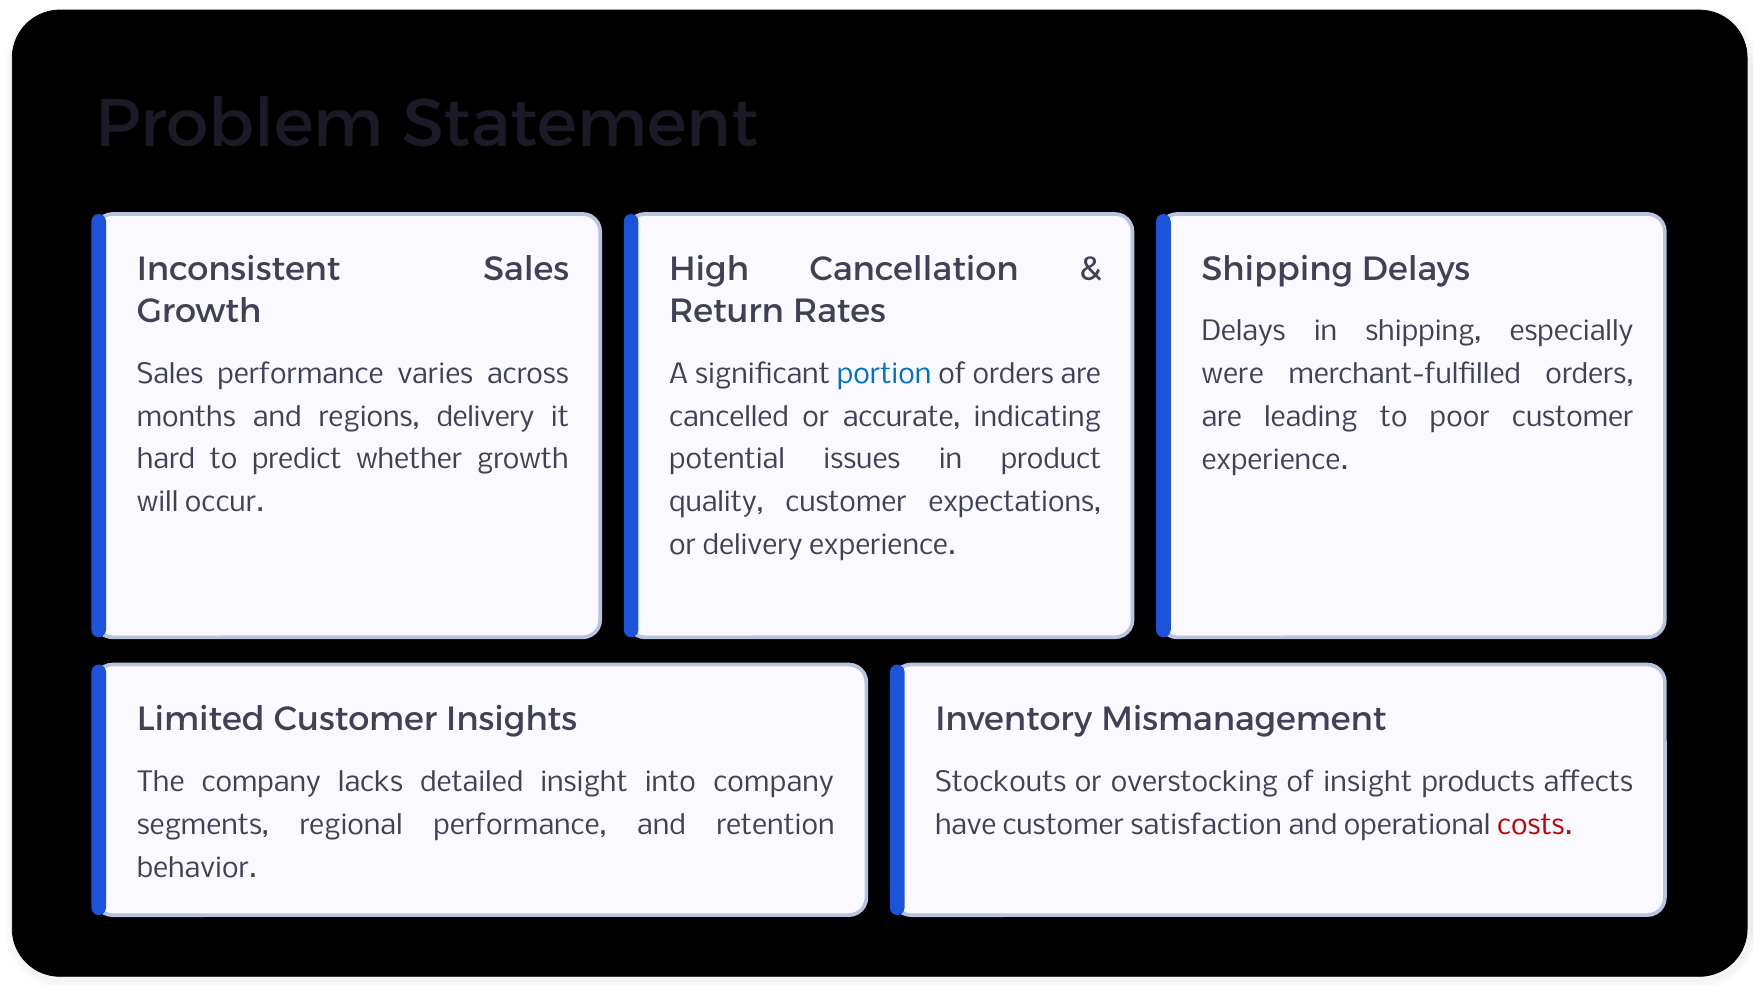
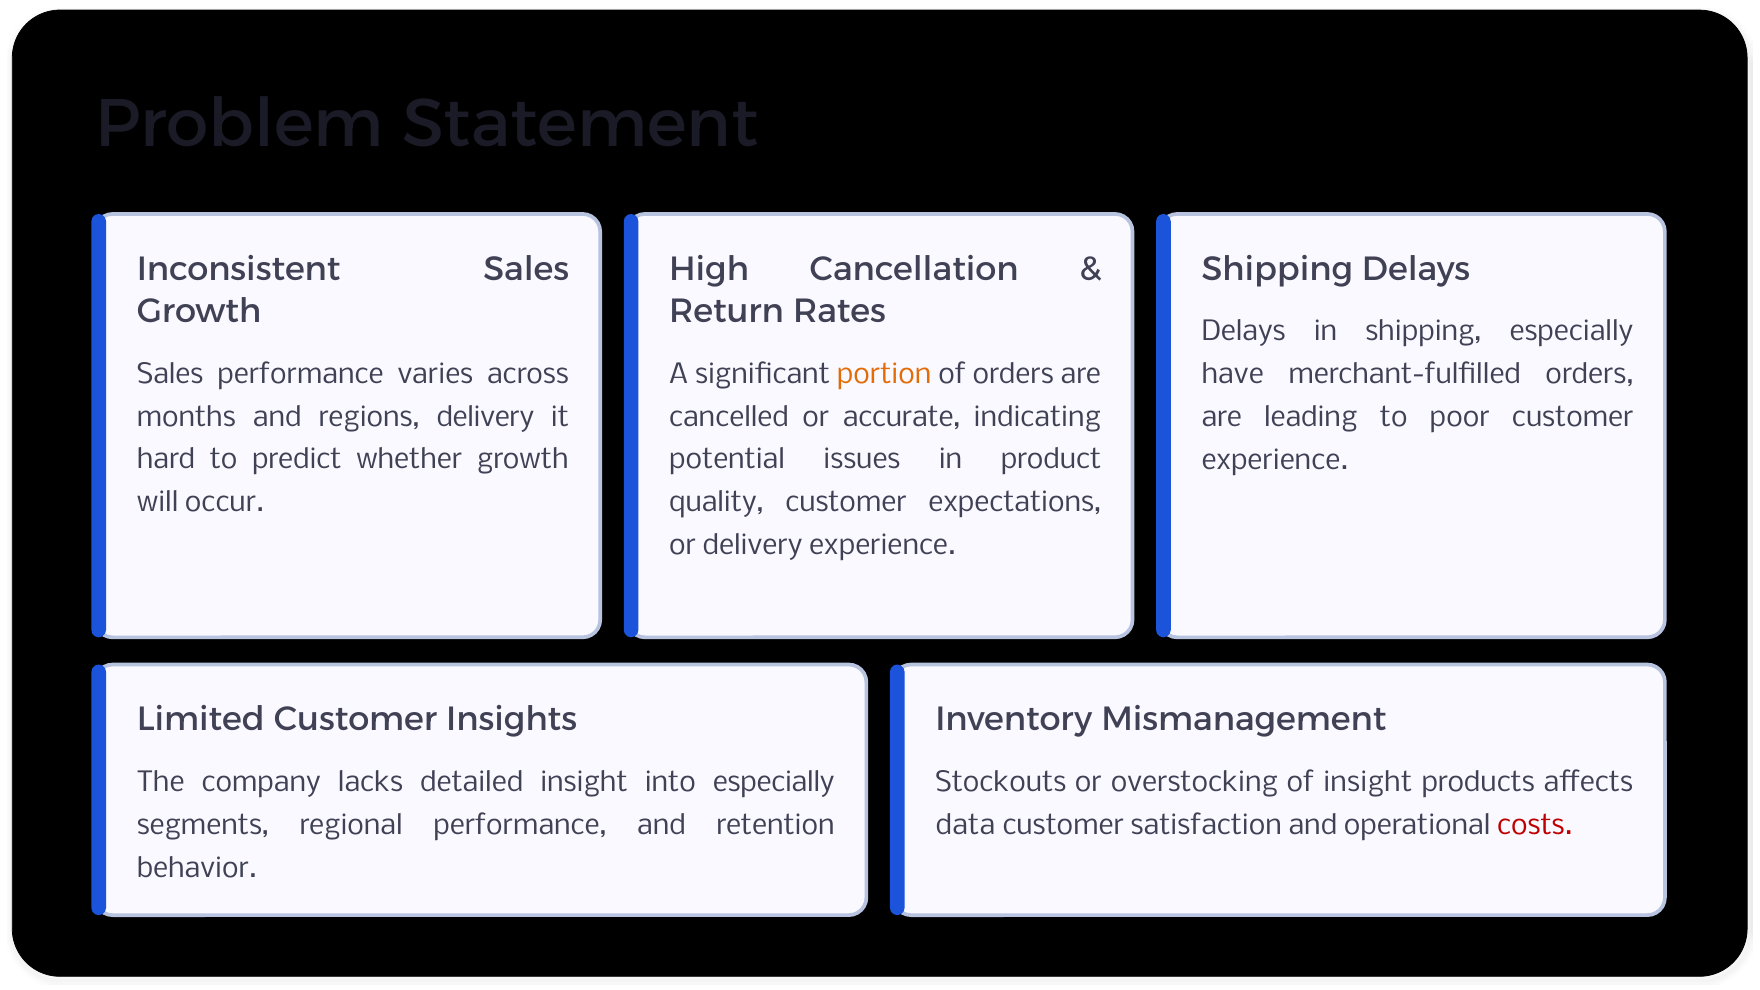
portion colour: blue -> orange (884, 375)
were: were -> have (1233, 375)
into company: company -> especially (774, 783)
have: have -> data (965, 825)
